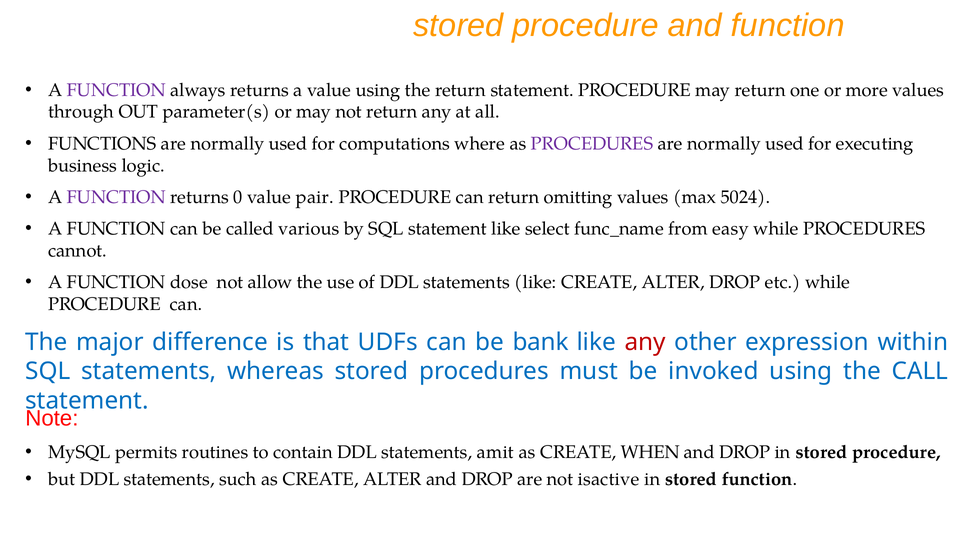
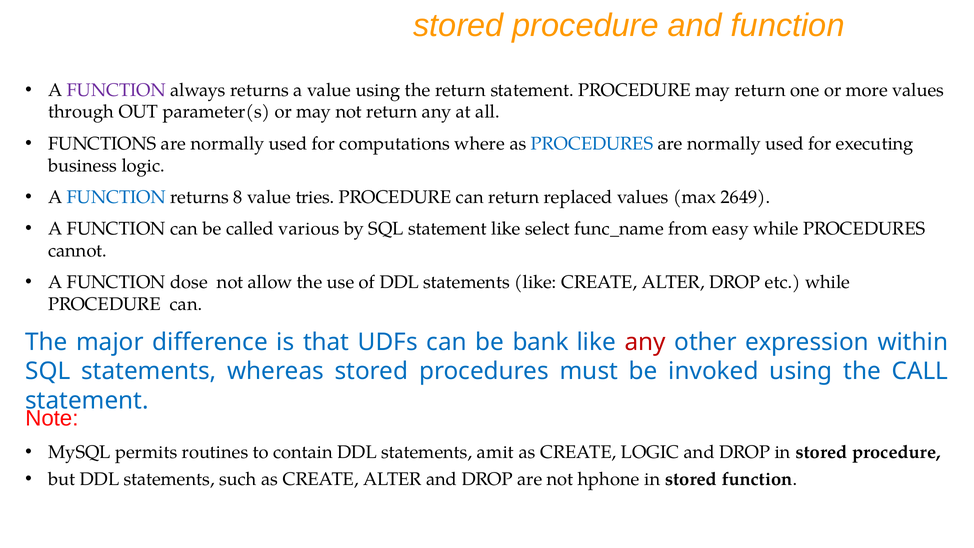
PROCEDURES colour: purple -> blue (592, 144)
FUNCTION colour: purple -> blue (116, 197)
0: 0 -> 8 (238, 197)
pair: pair -> tries (315, 197)
omitting: omitting -> replaced (578, 197)
5024: 5024 -> 2649 (746, 197)
CREATE WHEN: WHEN -> LOGIC (650, 452)
isactive: isactive -> hphone (609, 479)
